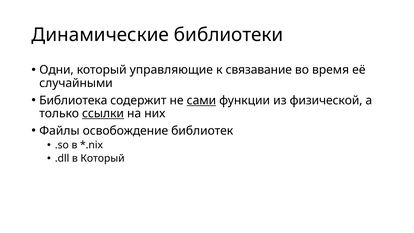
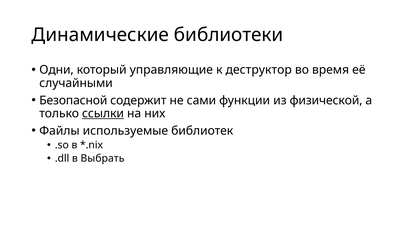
связавание: связавание -> деструктор (259, 70)
Библиотека: Библиотека -> Безопасной (73, 100)
сами underline: present -> none (201, 100)
освобождение: освобождение -> используемые (125, 131)
в Который: Который -> Выбрать (103, 158)
